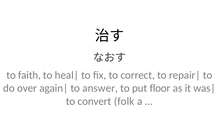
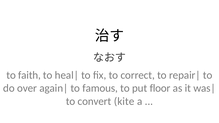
answer: answer -> famous (100, 88)
folk: folk -> kite (124, 101)
